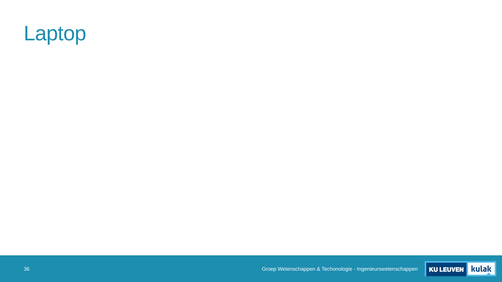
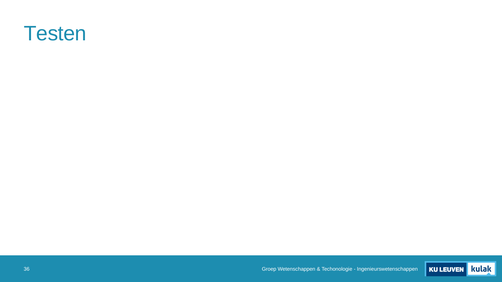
Laptop: Laptop -> Testen (55, 34)
